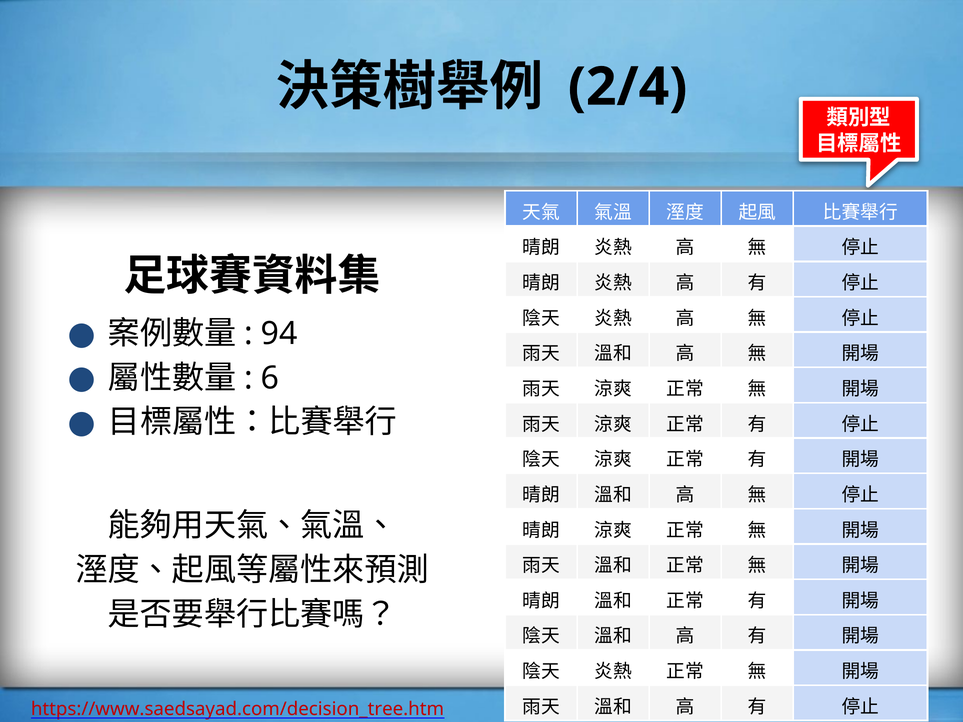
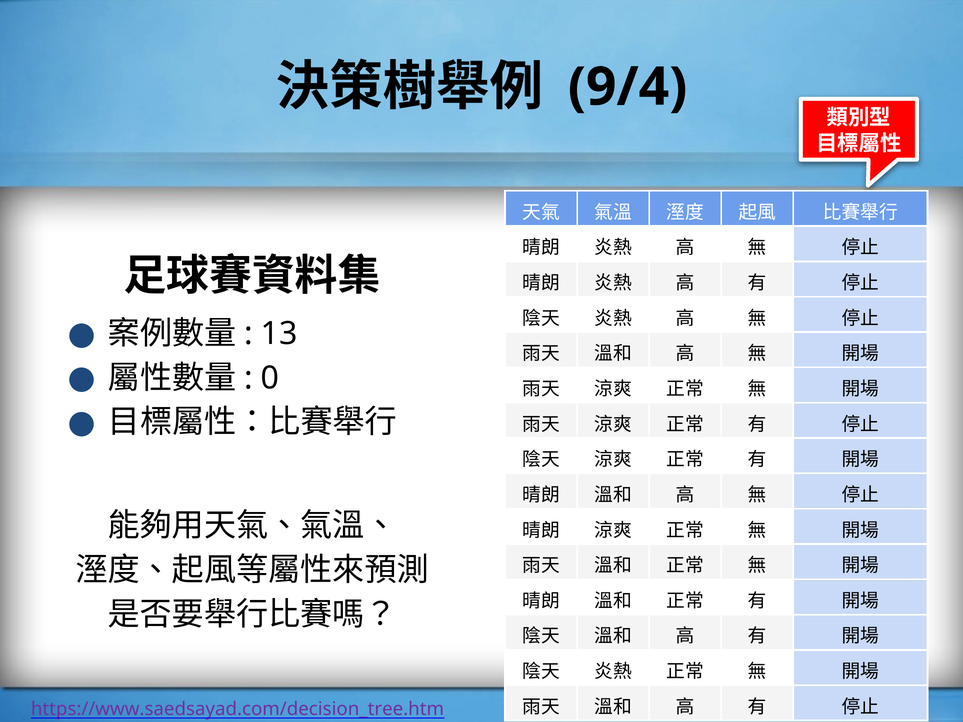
2/4: 2/4 -> 9/4 (628, 87)
94: 94 -> 13 (279, 334)
6: 6 -> 0 (270, 378)
https://www.saedsayad.com/decision_tree.htm colour: red -> purple (237, 709)
